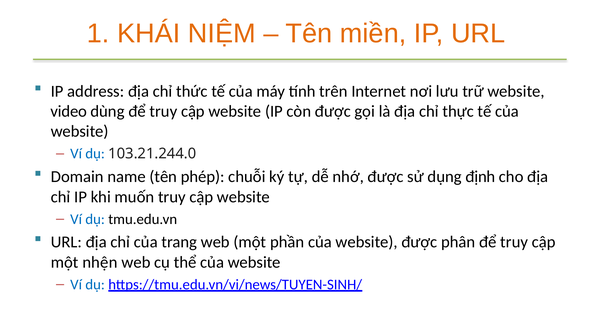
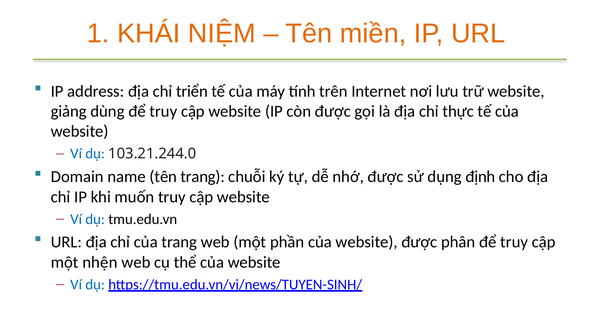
thức: thức -> triển (192, 91)
video: video -> giảng (69, 111)
tên phép: phép -> trang (203, 177)
